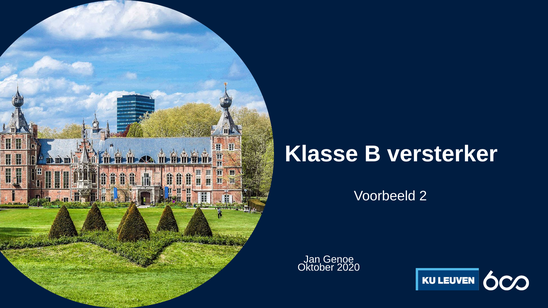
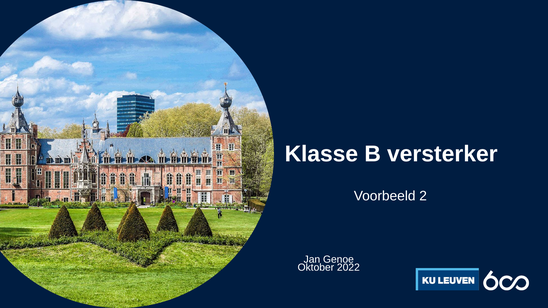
2020: 2020 -> 2022 (348, 268)
